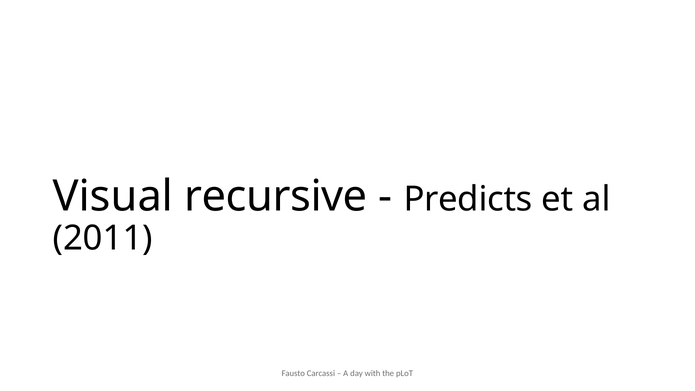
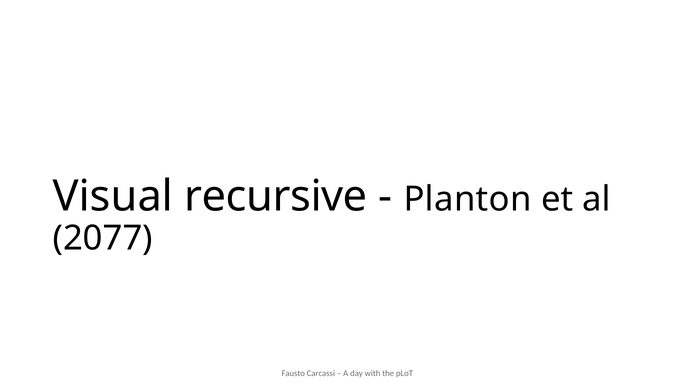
Predicts: Predicts -> Planton (468, 199)
2011: 2011 -> 2077 (103, 238)
